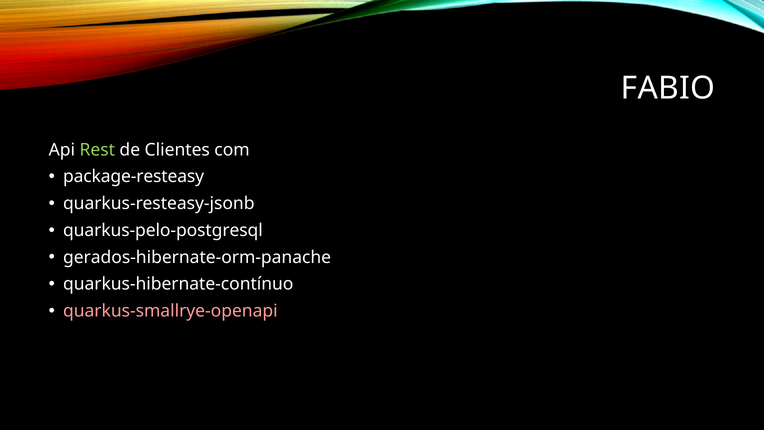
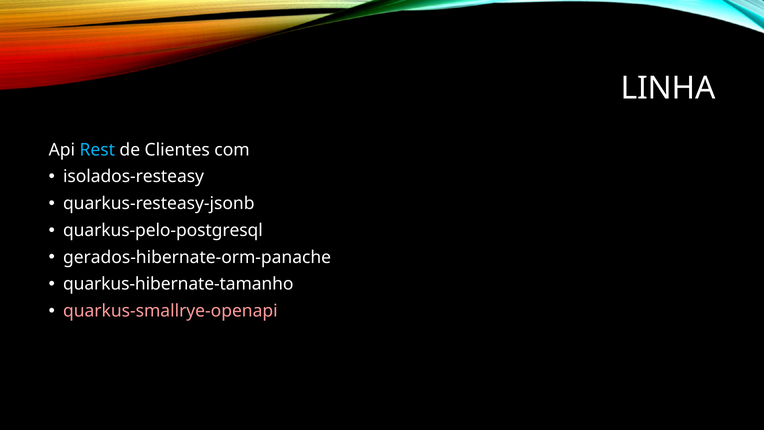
FABIO: FABIO -> LINHA (668, 88)
Rest colour: light green -> light blue (97, 150)
package-resteasy: package-resteasy -> isolados-resteasy (134, 177)
quarkus-hibernate-contínuo: quarkus-hibernate-contínuo -> quarkus-hibernate-tamanho (178, 284)
